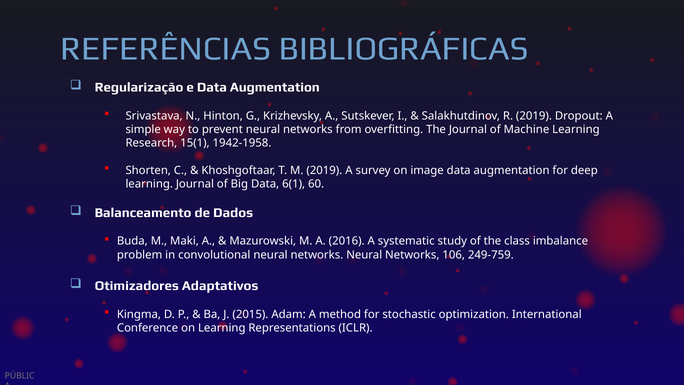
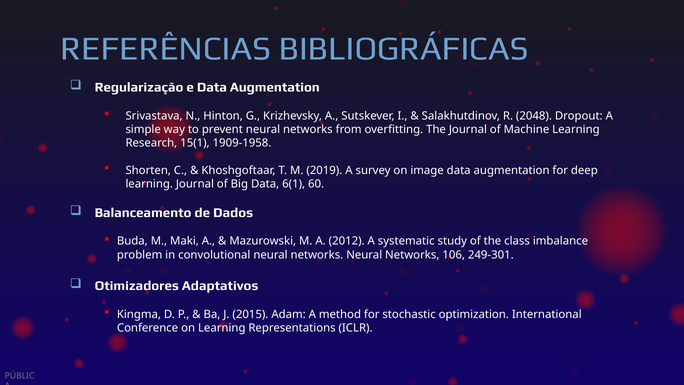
R 2019: 2019 -> 2048 (534, 116)
1942-1958: 1942-1958 -> 1909-1958 (242, 143)
2016: 2016 -> 2012 (347, 241)
249-759: 249-759 -> 249-301 (491, 255)
